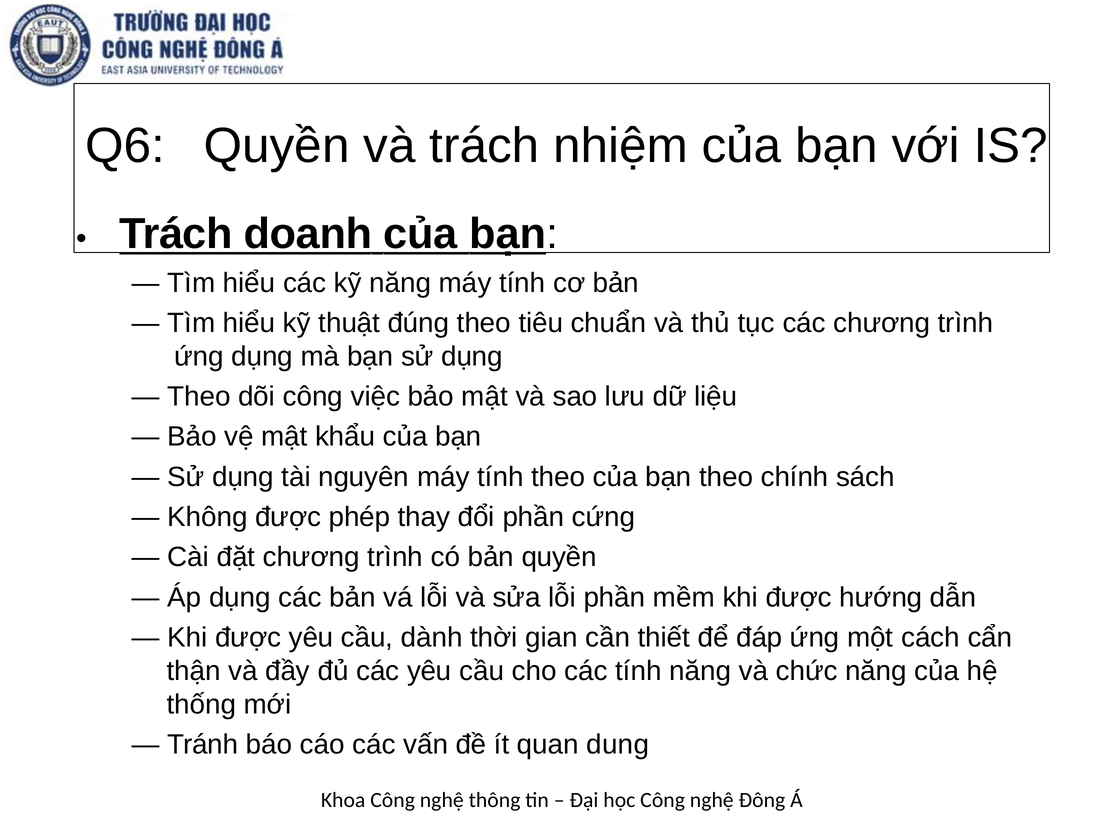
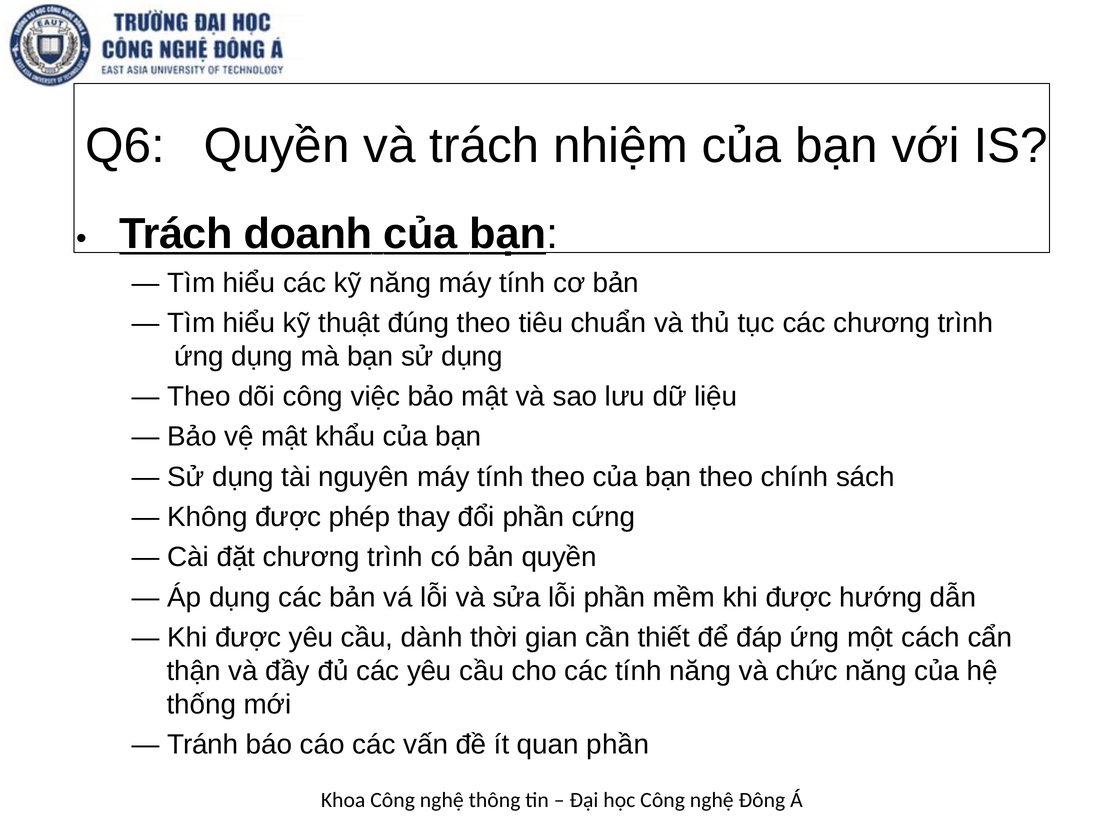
quan dung: dung -> phần (618, 745)
